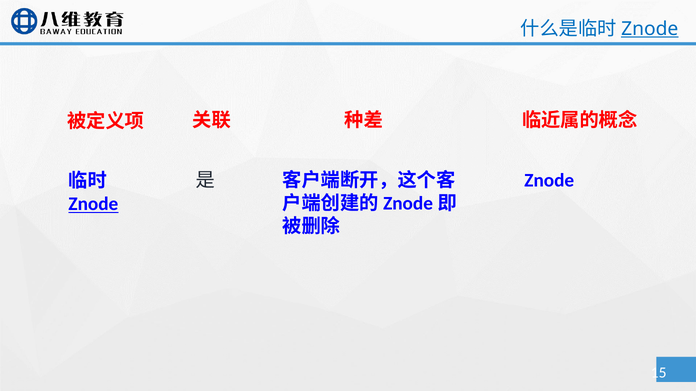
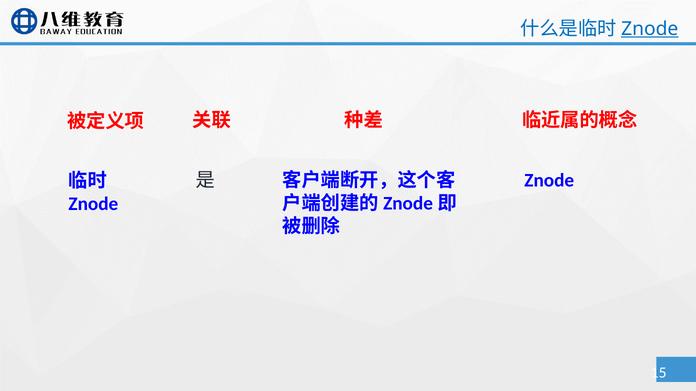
Znode underline: present -> none (93, 204)
